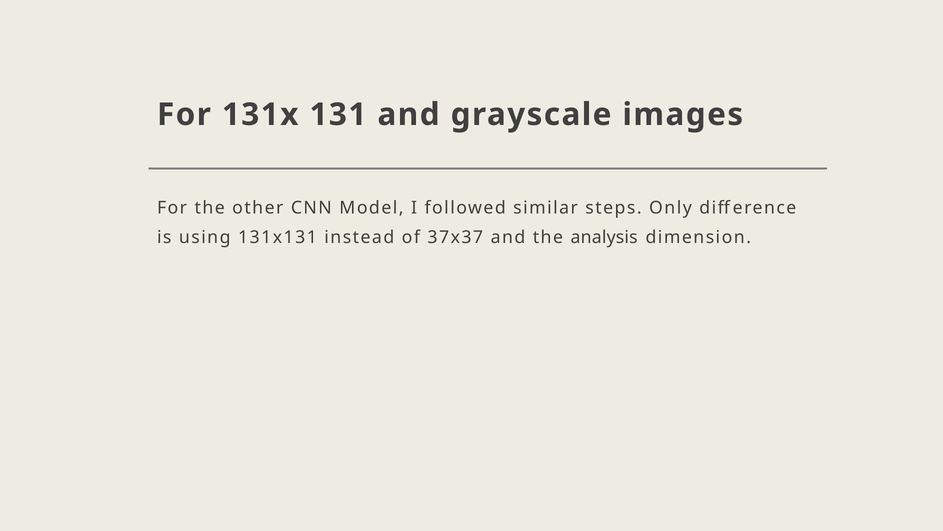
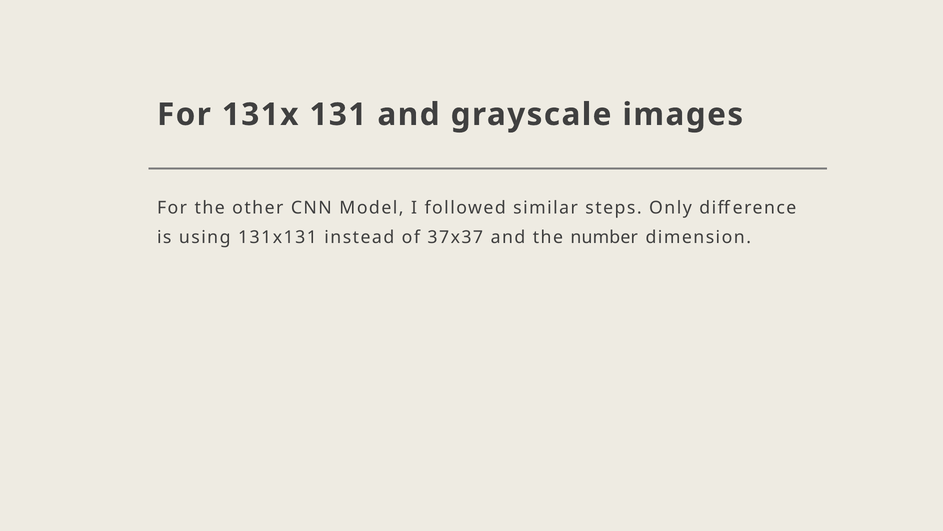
analysis: analysis -> number (604, 237)
